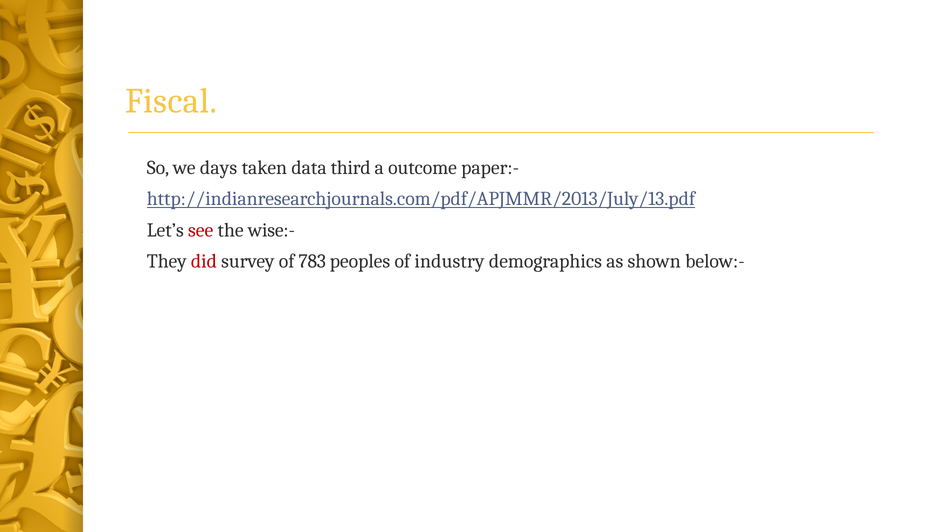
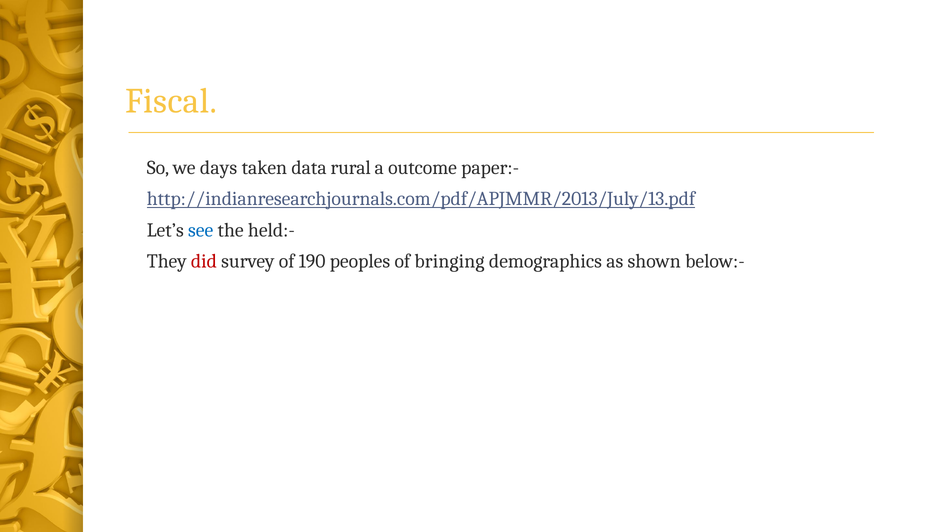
third: third -> rural (351, 168)
see colour: red -> blue (201, 230)
wise:-: wise:- -> held:- (271, 230)
783: 783 -> 190 (312, 261)
industry: industry -> bringing (449, 261)
